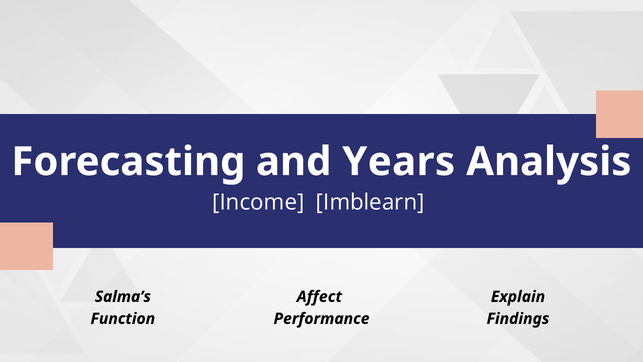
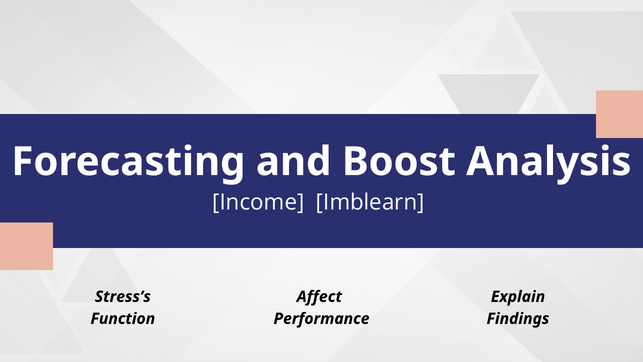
Years: Years -> Boost (399, 162)
Salma’s: Salma’s -> Stress’s (123, 296)
